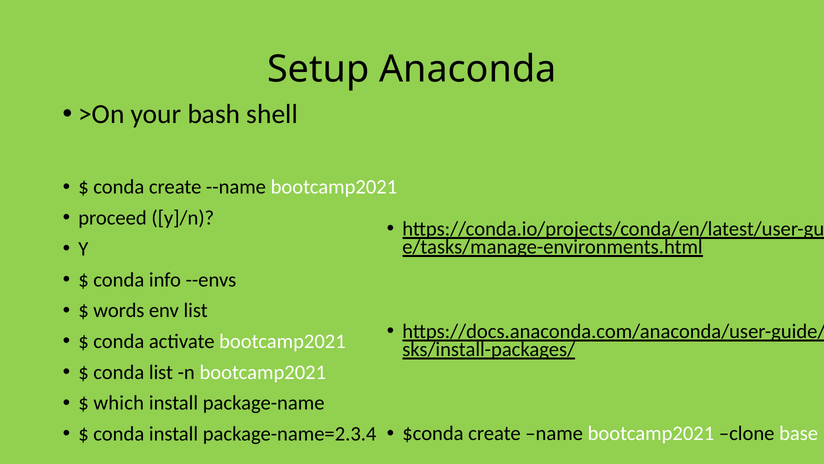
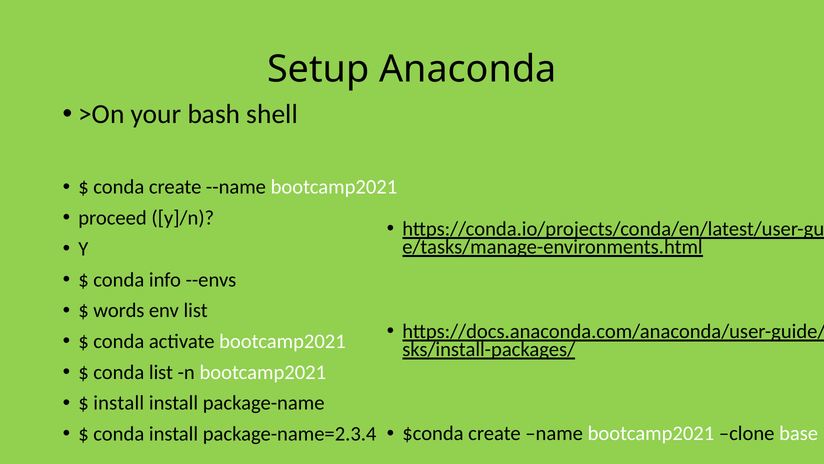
which: which -> install (119, 403)
